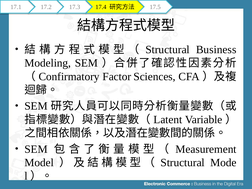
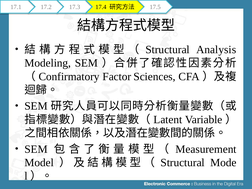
Business: Business -> Analysis (216, 50)
